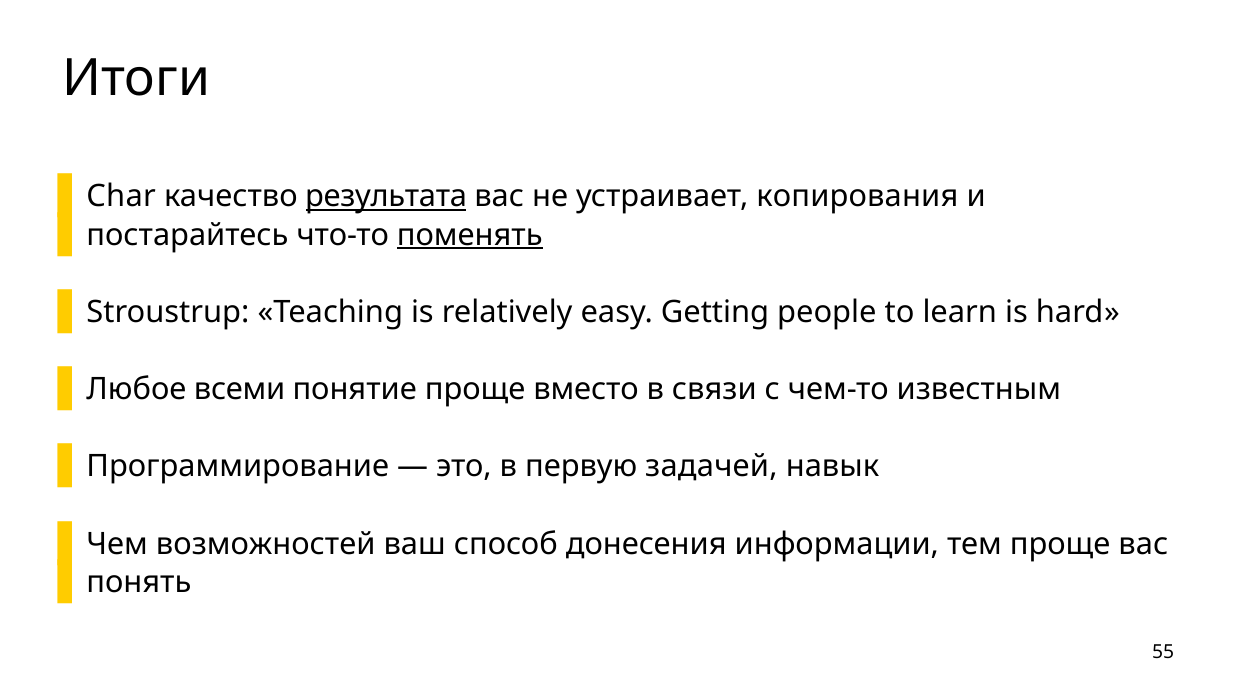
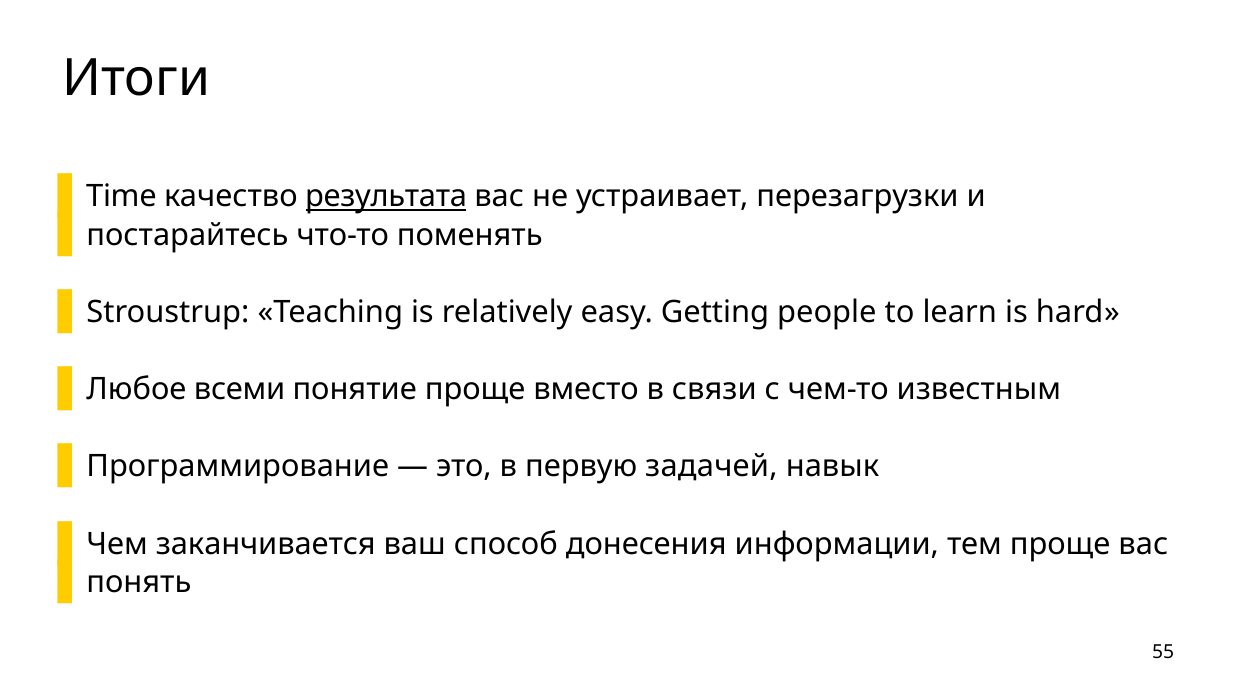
Char: Char -> Time (121, 196)
копирования: копирования -> перезагрузки (857, 196)
поменять underline: present -> none (470, 235)
возможностей: возможностей -> заканчивается (266, 544)
